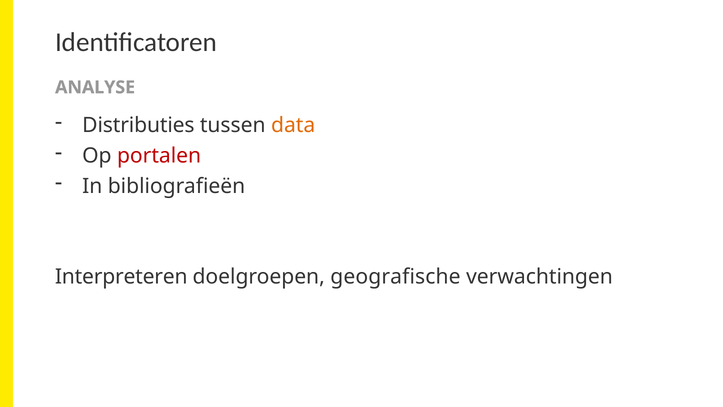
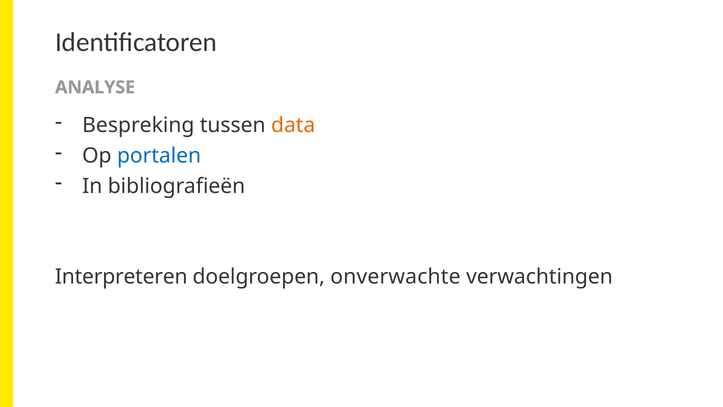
Distributies: Distributies -> Bespreking (138, 125)
portalen colour: red -> blue (159, 156)
geografische: geografische -> onverwachte (395, 277)
